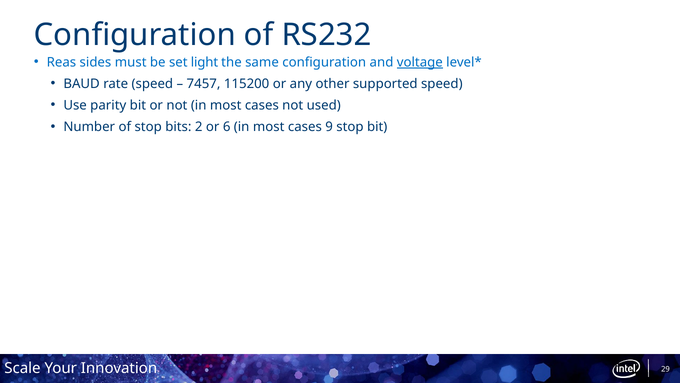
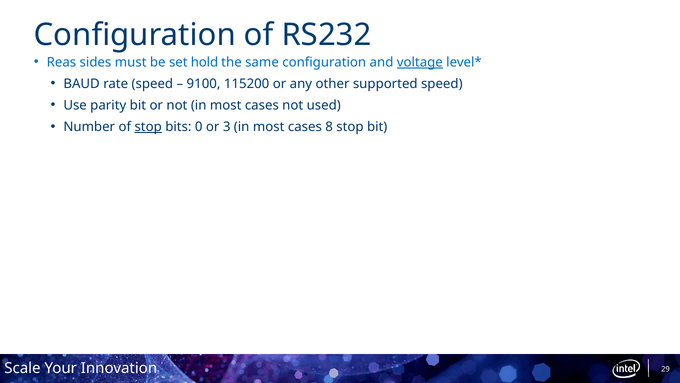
light: light -> hold (204, 62)
7457: 7457 -> 9100 (204, 84)
stop underline: none -> present (148, 127)
2: 2 -> 0 (199, 127)
6: 6 -> 3 (227, 127)
9: 9 -> 8 (329, 127)
